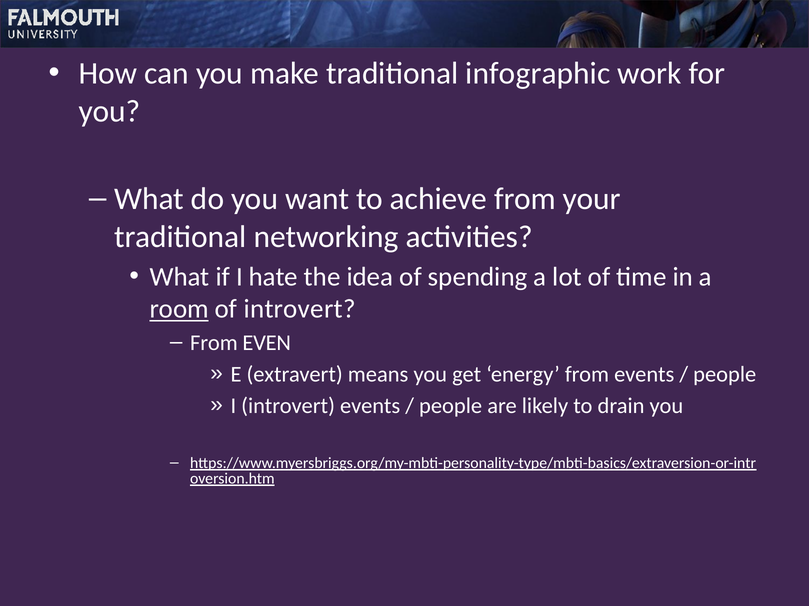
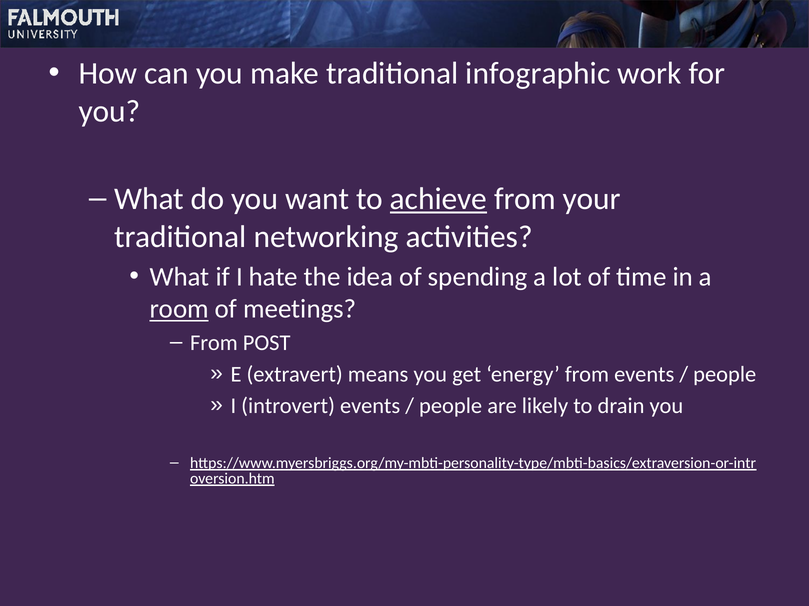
achieve underline: none -> present (439, 199)
of introvert: introvert -> meetings (300, 309)
EVEN: EVEN -> POST (267, 343)
